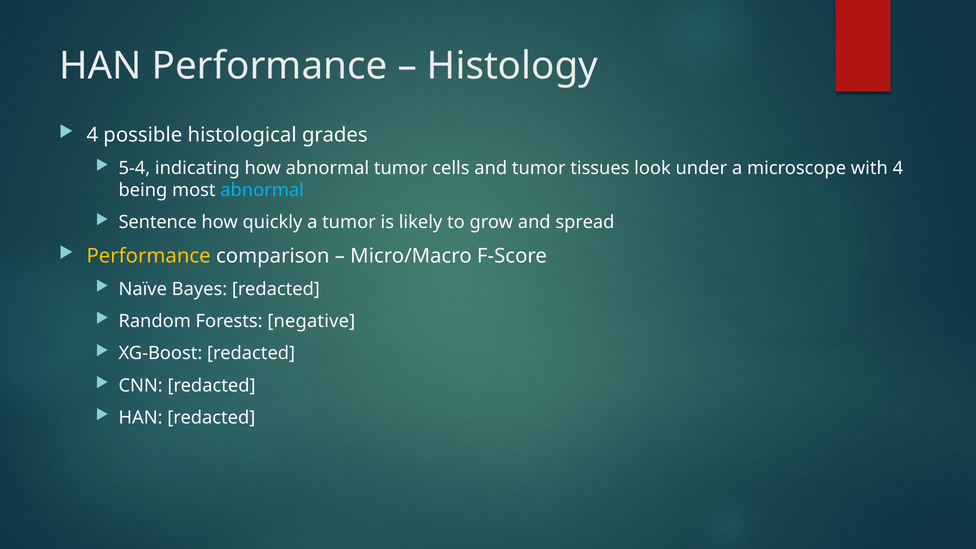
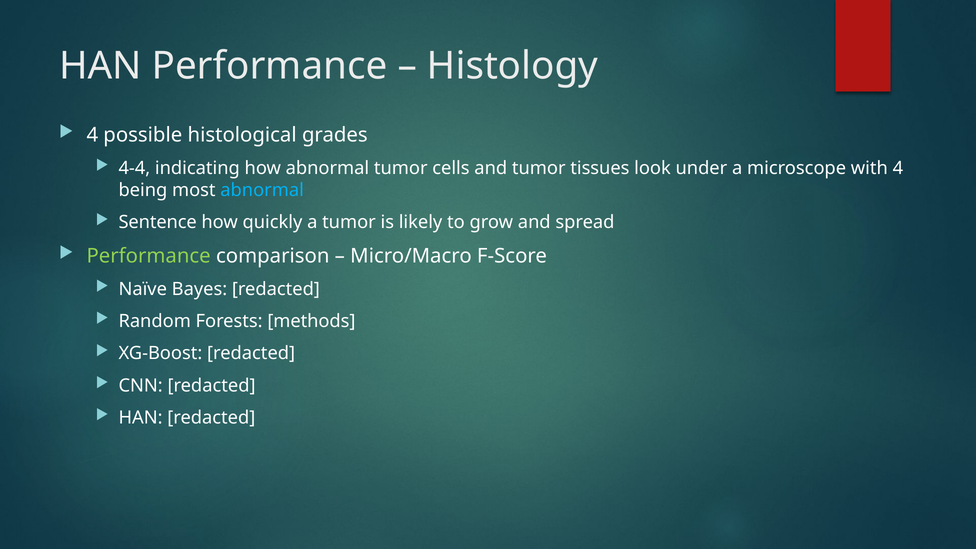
5-4: 5-4 -> 4-4 (134, 168)
Performance colour: yellow -> light green (149, 256)
negative: negative -> methods (311, 321)
